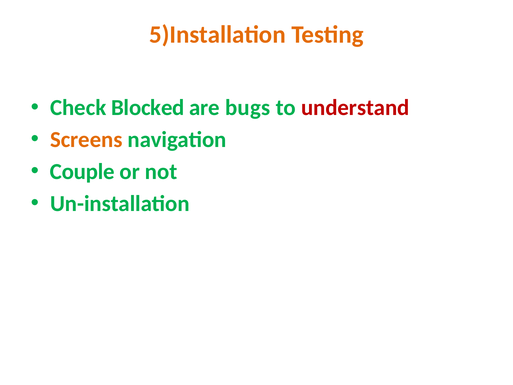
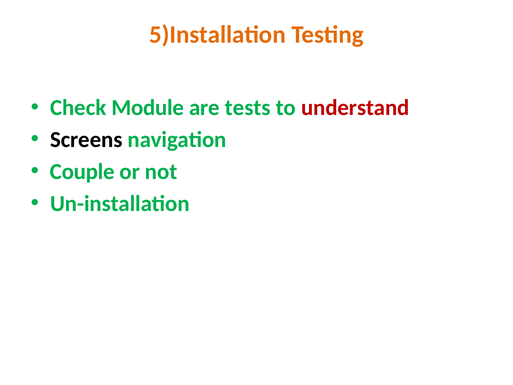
Blocked: Blocked -> Module (148, 108)
bugs: bugs -> tests (248, 108)
Screens colour: orange -> black (86, 140)
